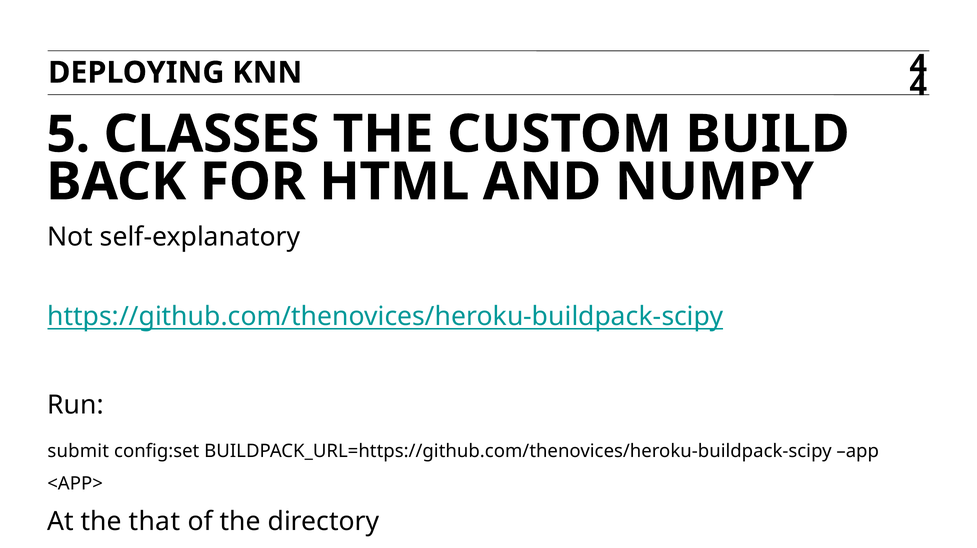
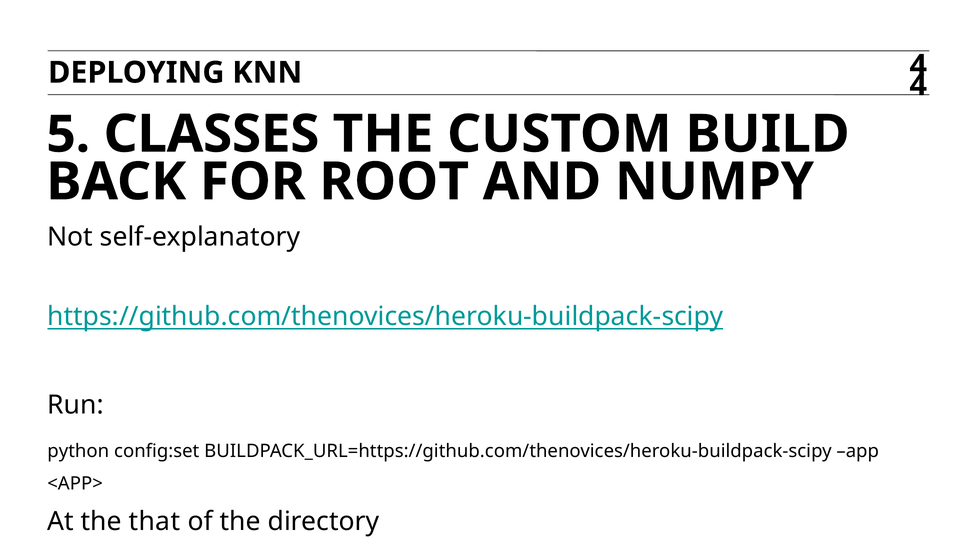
HTML: HTML -> ROOT (394, 182)
submit: submit -> python (78, 452)
